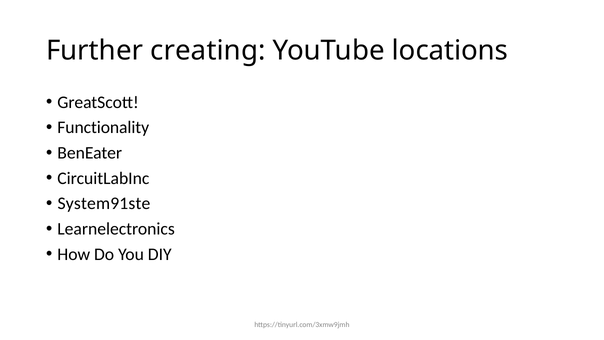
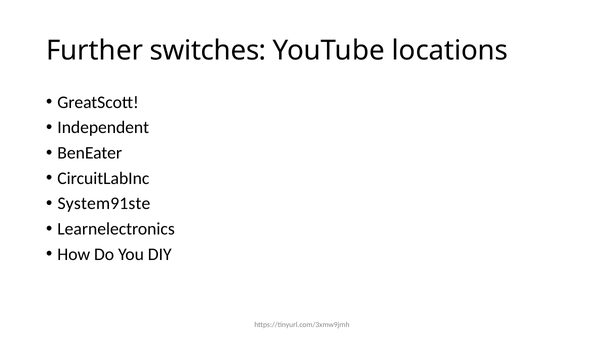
creating: creating -> switches (208, 51)
Functionality: Functionality -> Independent (103, 127)
